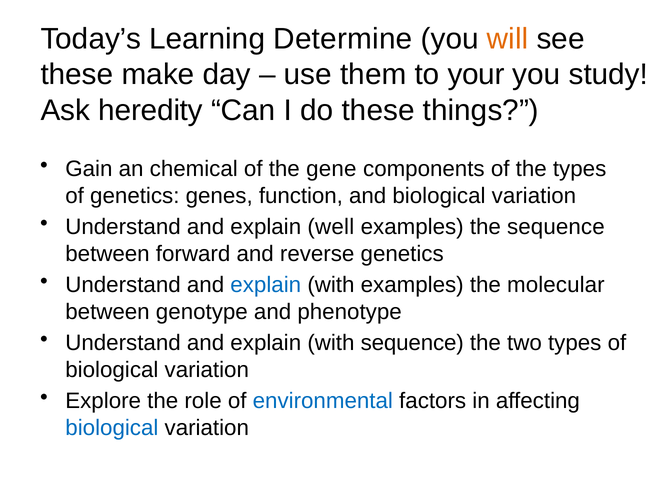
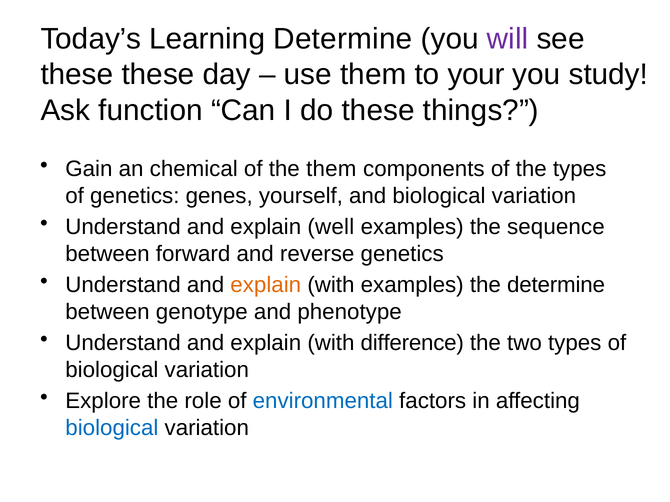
will colour: orange -> purple (508, 39)
these make: make -> these (158, 75)
heredity: heredity -> function (151, 110)
the gene: gene -> them (331, 169)
function: function -> yourself (301, 196)
explain colour: blue -> orange (266, 285)
the molecular: molecular -> determine (556, 285)
with sequence: sequence -> difference (412, 343)
